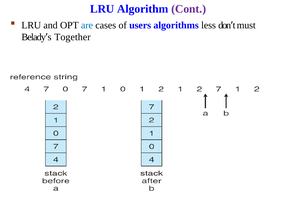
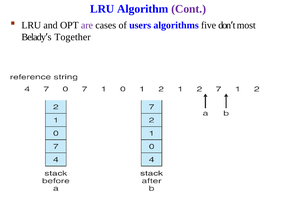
are colour: blue -> purple (87, 25)
less: less -> five (209, 25)
must: must -> most (246, 25)
